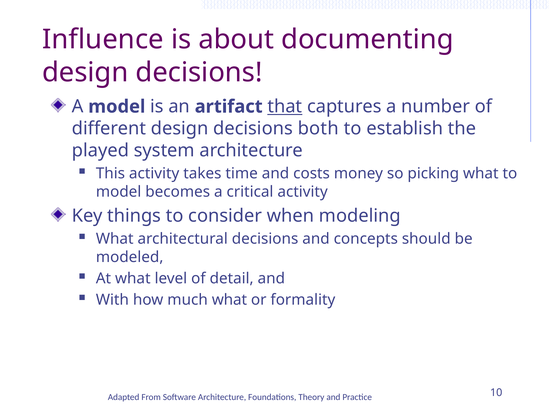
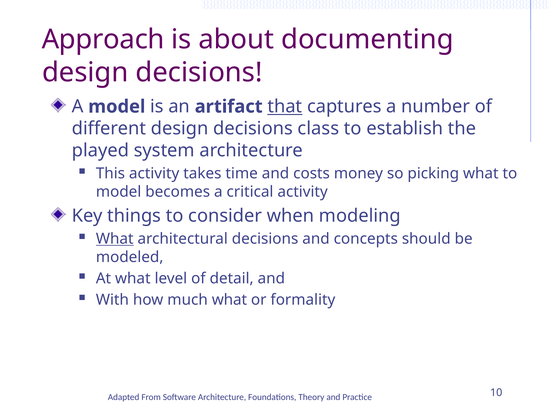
Influence: Influence -> Approach (103, 39)
both: both -> class (318, 128)
What underline: none -> present (115, 239)
